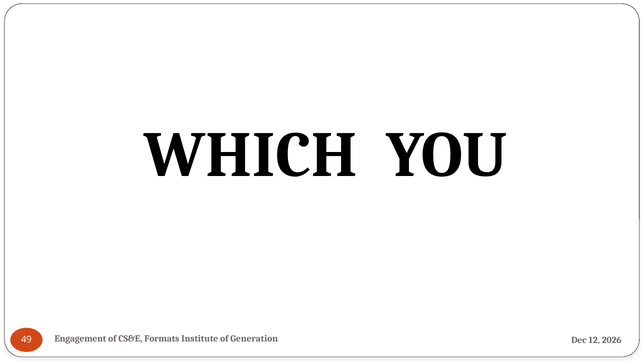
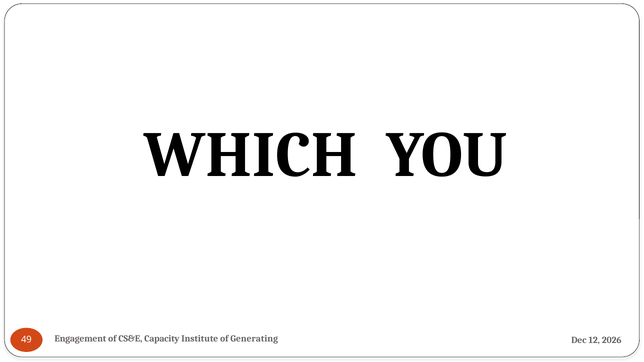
Formats: Formats -> Capacity (162, 339)
Generation: Generation -> Generating (254, 339)
